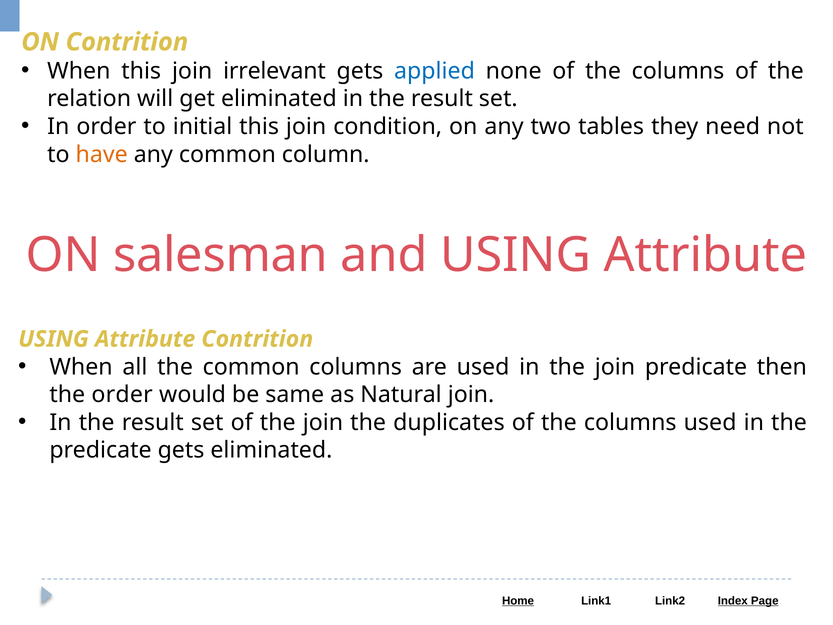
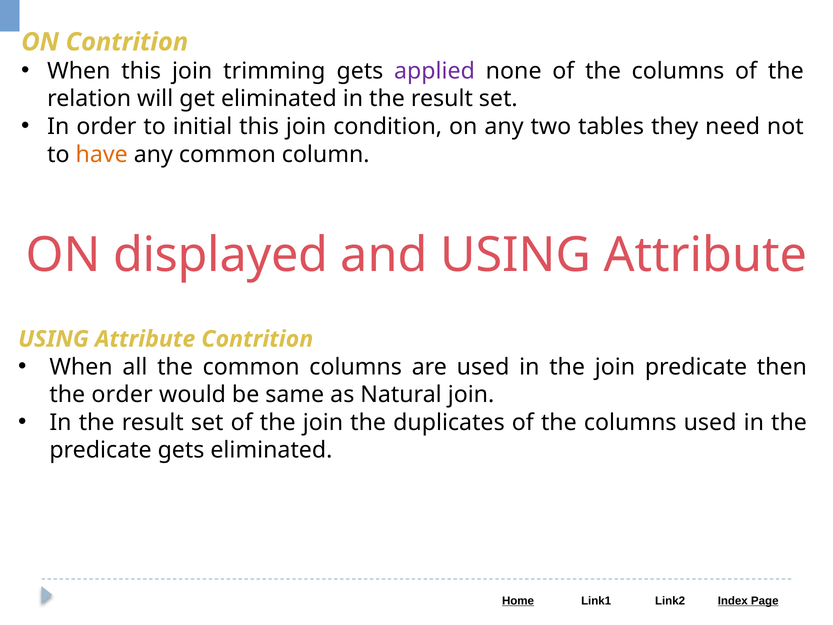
irrelevant: irrelevant -> trimming (274, 71)
applied colour: blue -> purple (434, 71)
salesman: salesman -> displayed (221, 255)
